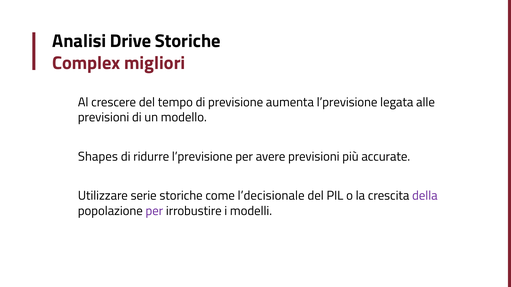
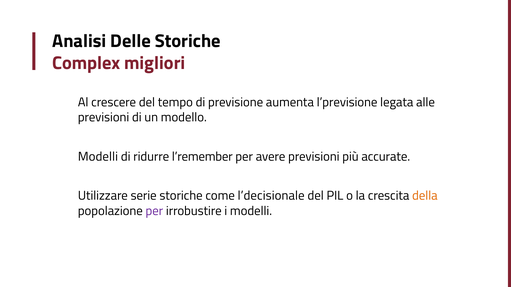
Drive: Drive -> Delle (131, 41)
Shapes: Shapes -> Modelli (98, 157)
ridurre l’previsione: l’previsione -> l’remember (202, 157)
della colour: purple -> orange (425, 196)
